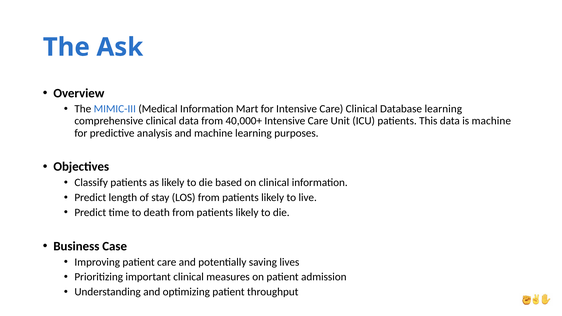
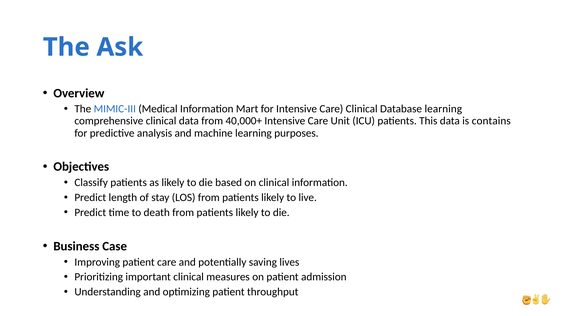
is machine: machine -> contains (491, 121)
